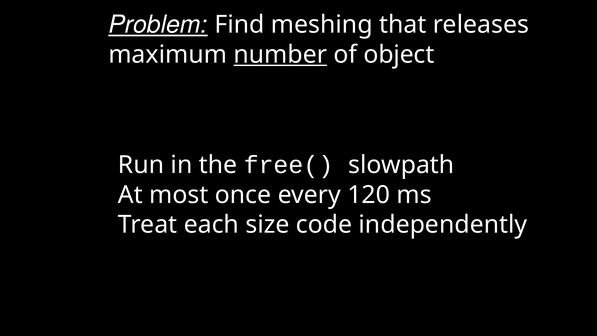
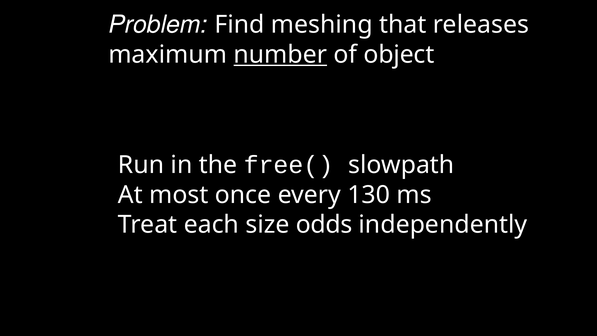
Problem underline: present -> none (158, 25)
120: 120 -> 130 (369, 195)
code: code -> odds (324, 225)
